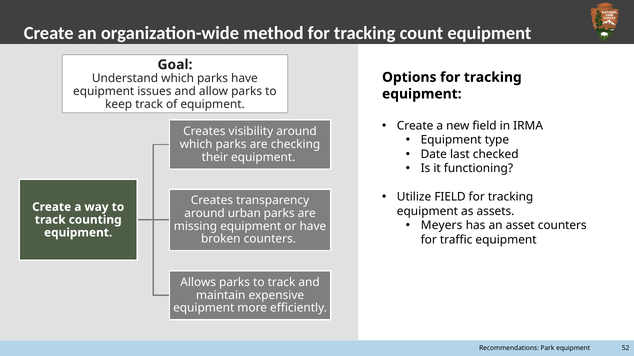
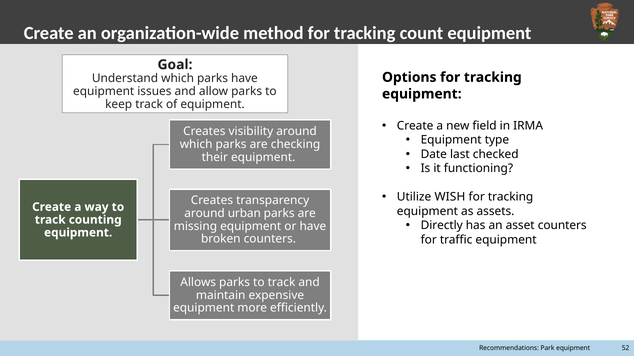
Utilize FIELD: FIELD -> WISH (450, 197)
Meyers: Meyers -> Directly (442, 226)
